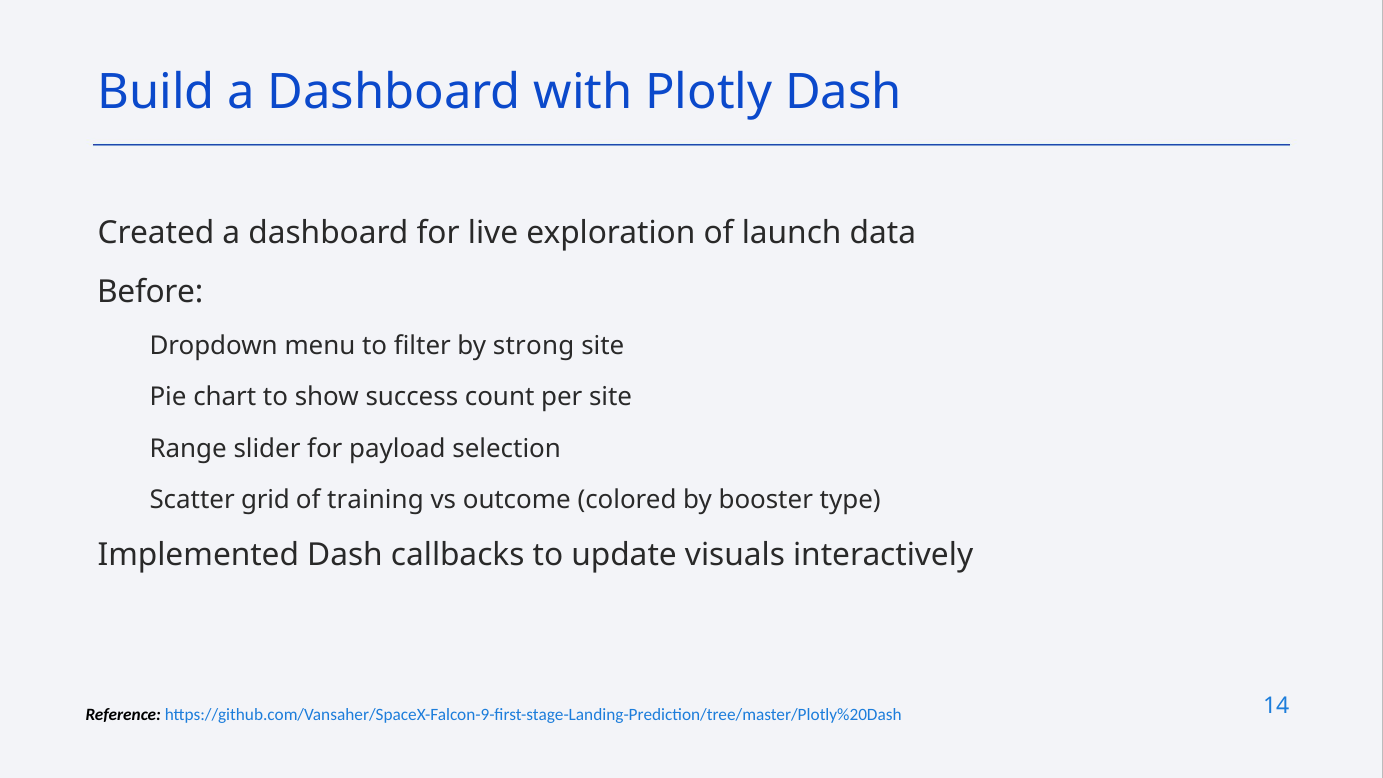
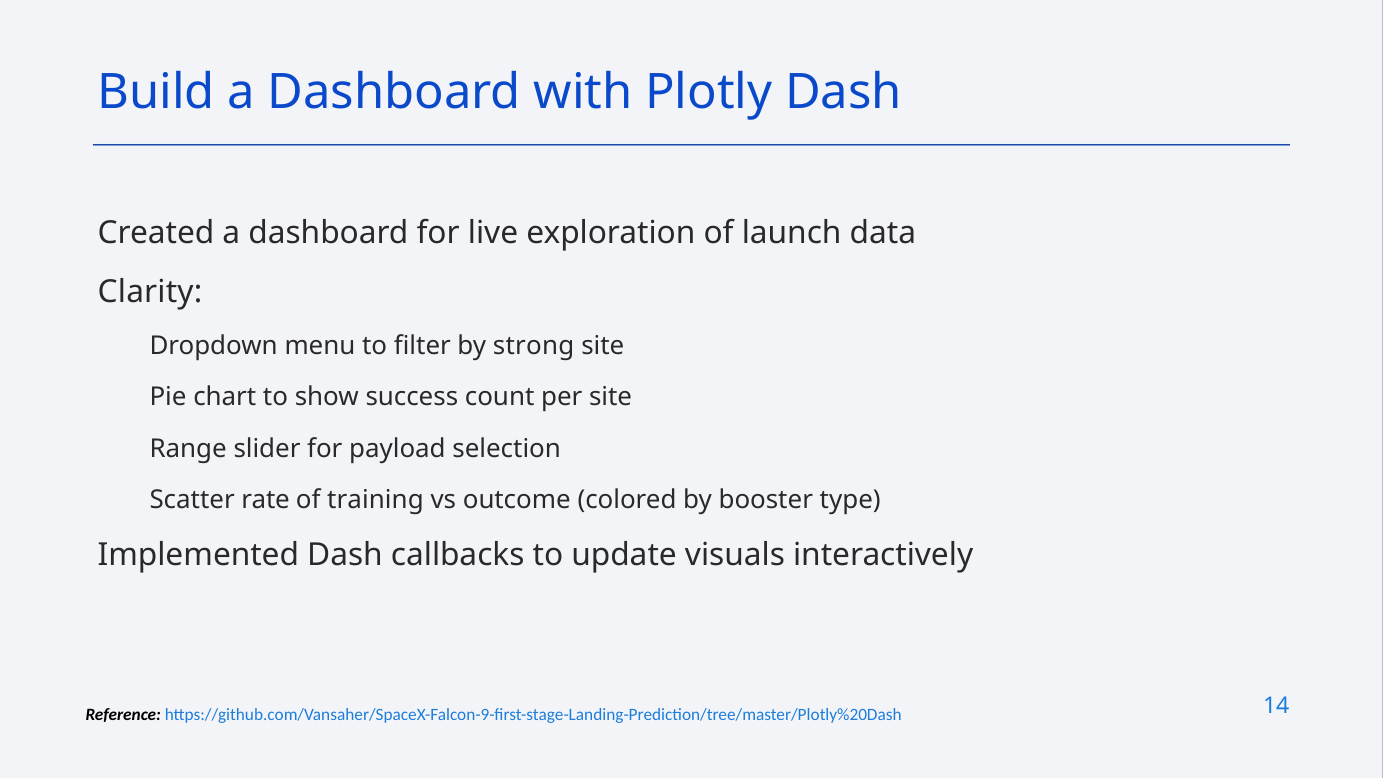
Before: Before -> Clarity (150, 292)
grid: grid -> rate (266, 500)
